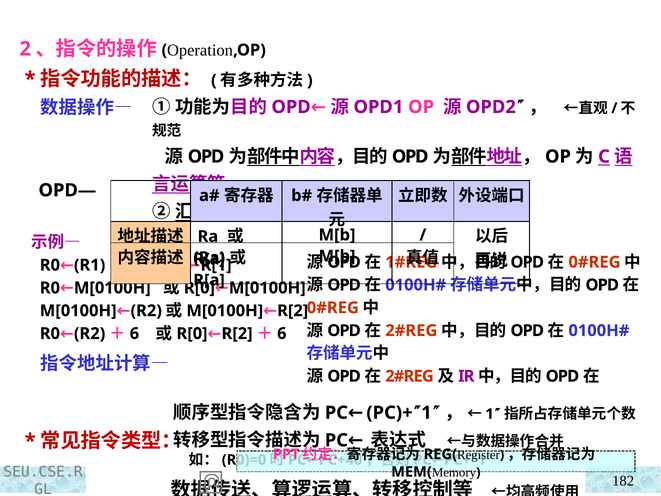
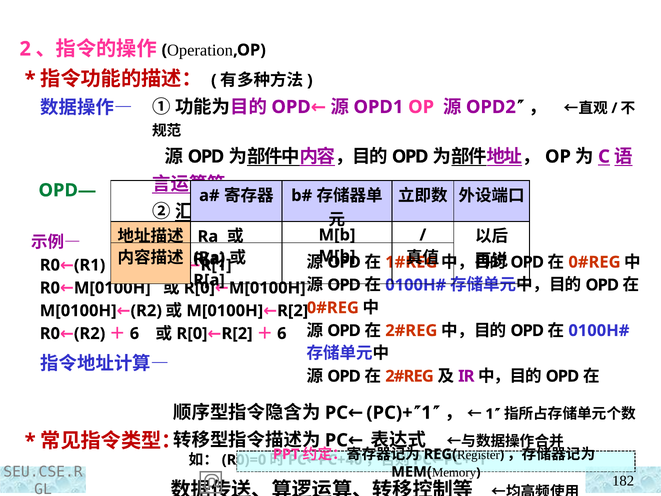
OPD— colour: black -> green (67, 190)
